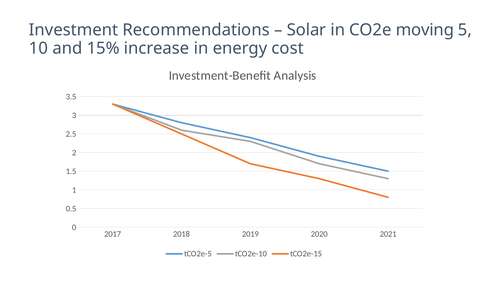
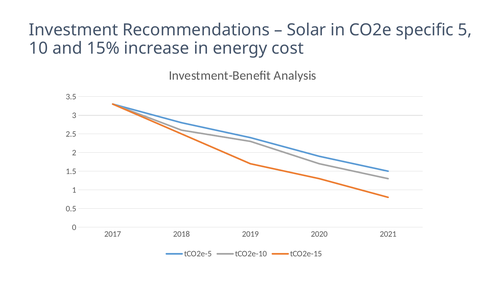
moving: moving -> specific (425, 30)
